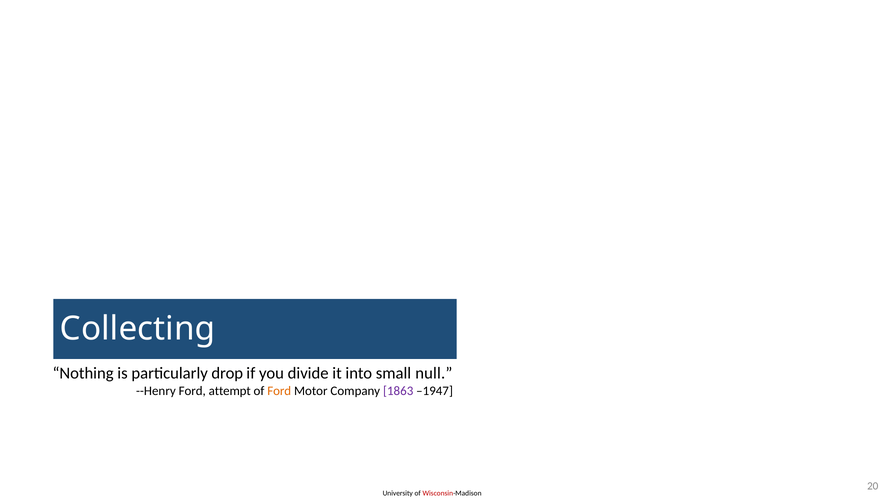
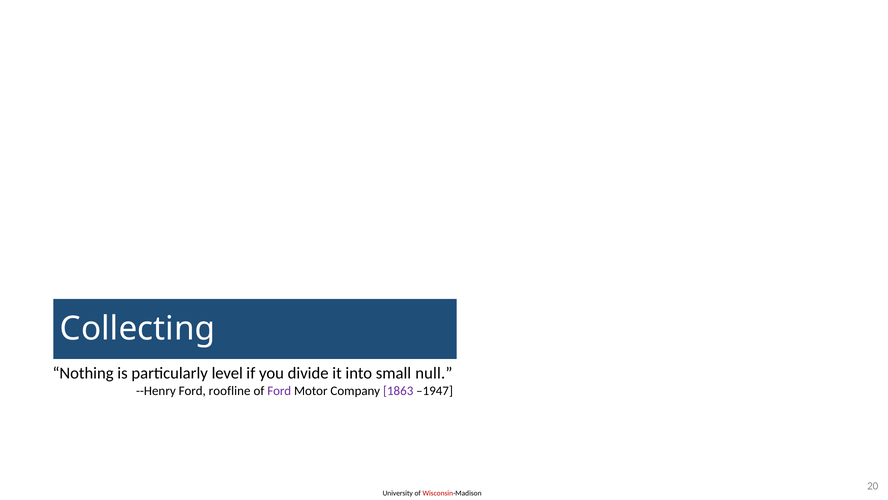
drop: drop -> level (227, 373)
attempt: attempt -> roofline (230, 391)
Ford colour: orange -> purple (279, 391)
